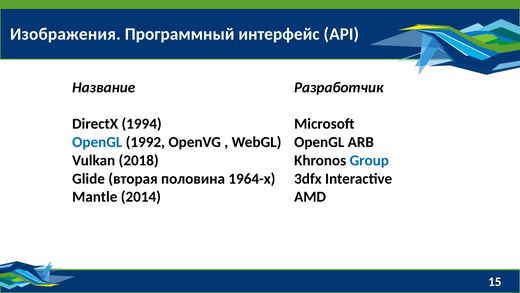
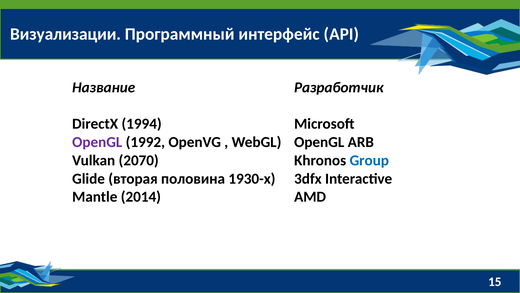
Изображения: Изображения -> Визуализации (66, 34)
OpenGL colour: blue -> purple (97, 142)
2018: 2018 -> 2070 (139, 160)
1964-x: 1964-x -> 1930-x (252, 178)
